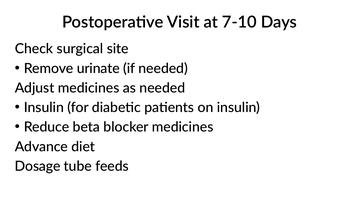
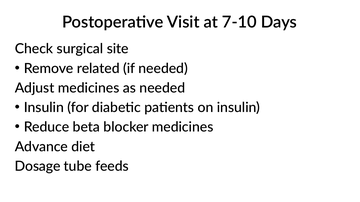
urinate: urinate -> related (98, 69)
